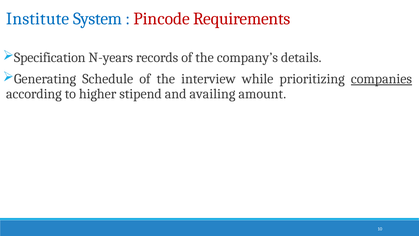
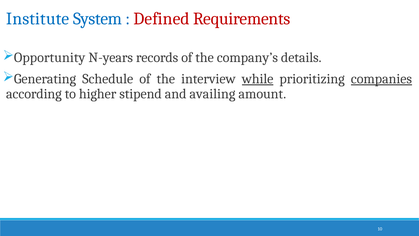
Pincode: Pincode -> Defined (162, 19)
Specification: Specification -> Opportunity (50, 58)
while underline: none -> present (258, 79)
